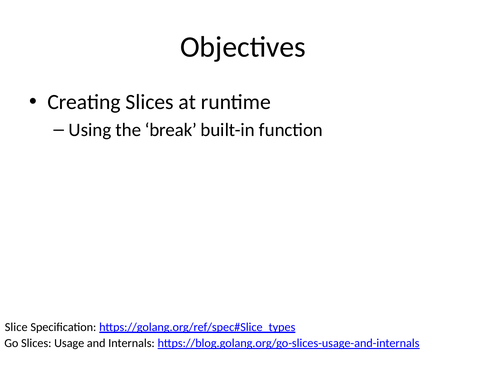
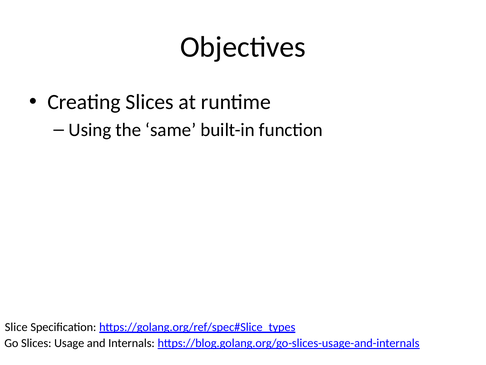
break: break -> same (171, 130)
